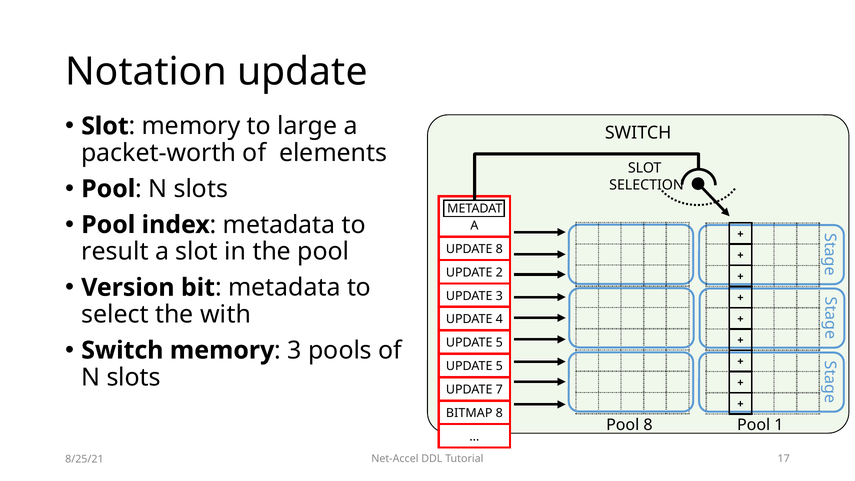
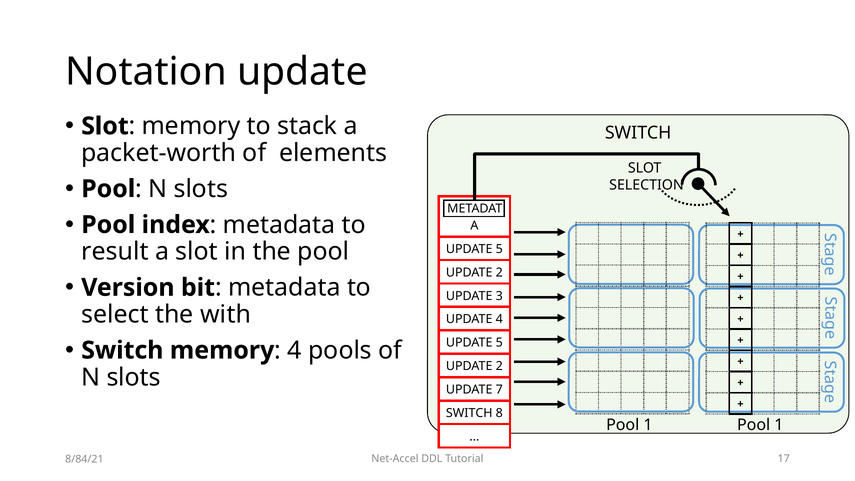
large: large -> stack (307, 126)
8: 8 -> 5 (499, 249)
3: 3 -> 4 (295, 350)
5: 5 -> 2 (499, 366)
BITMAP: BITMAP -> SWITCH (469, 413)
8: 8 -> 1 (648, 425)
8/25/21: 8/25/21 -> 8/84/21 (84, 459)
